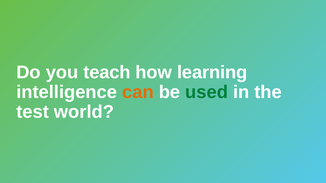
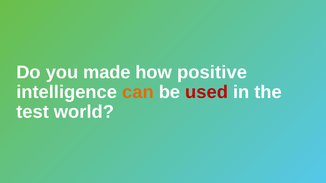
teach: teach -> made (107, 72)
learning: learning -> positive (212, 72)
used colour: green -> red (207, 92)
